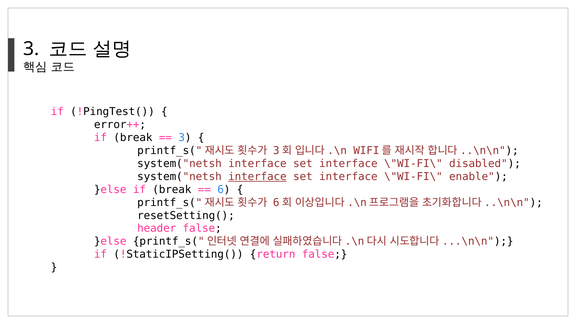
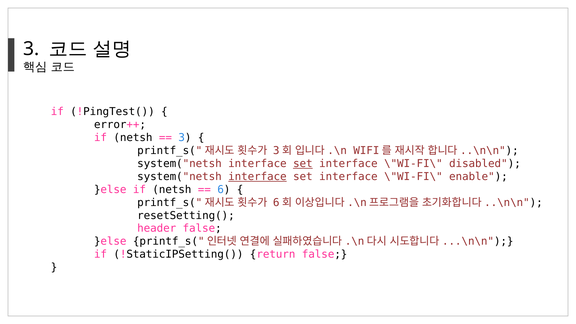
break: break -> netsh (133, 138)
set underline: none -> present (303, 164)
}else if break: break -> netsh (172, 190)
